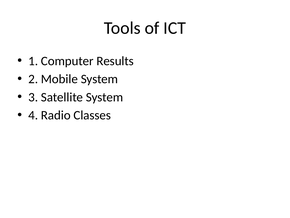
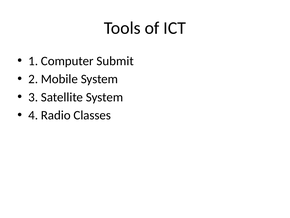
Results: Results -> Submit (115, 61)
